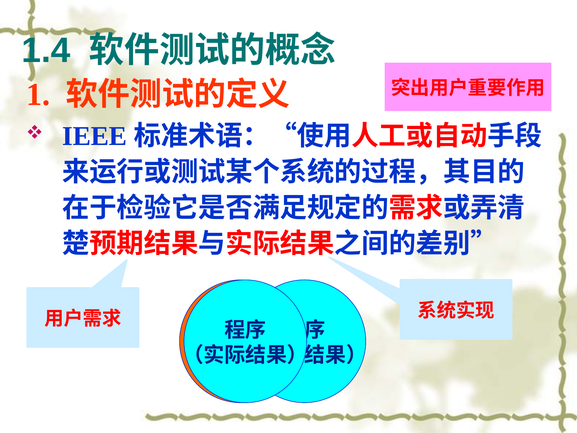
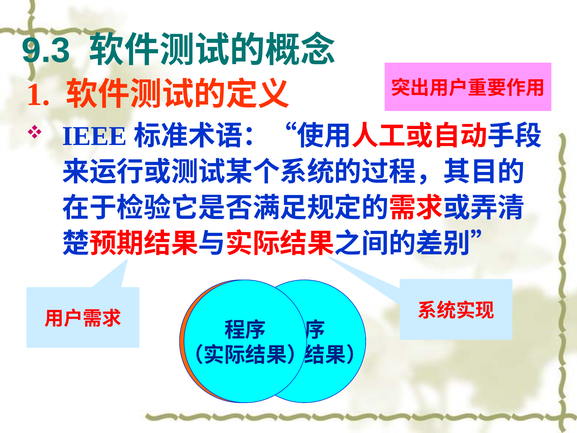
1.4: 1.4 -> 9.3 (46, 50)
